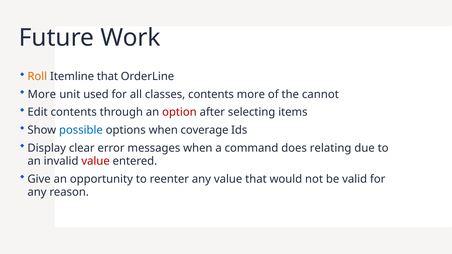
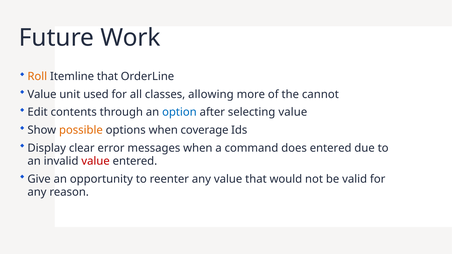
More: More -> Value (42, 94)
classes contents: contents -> allowing (211, 94)
option colour: red -> blue (179, 112)
selecting items: items -> value (293, 112)
possible colour: blue -> orange (81, 130)
does relating: relating -> entered (331, 148)
